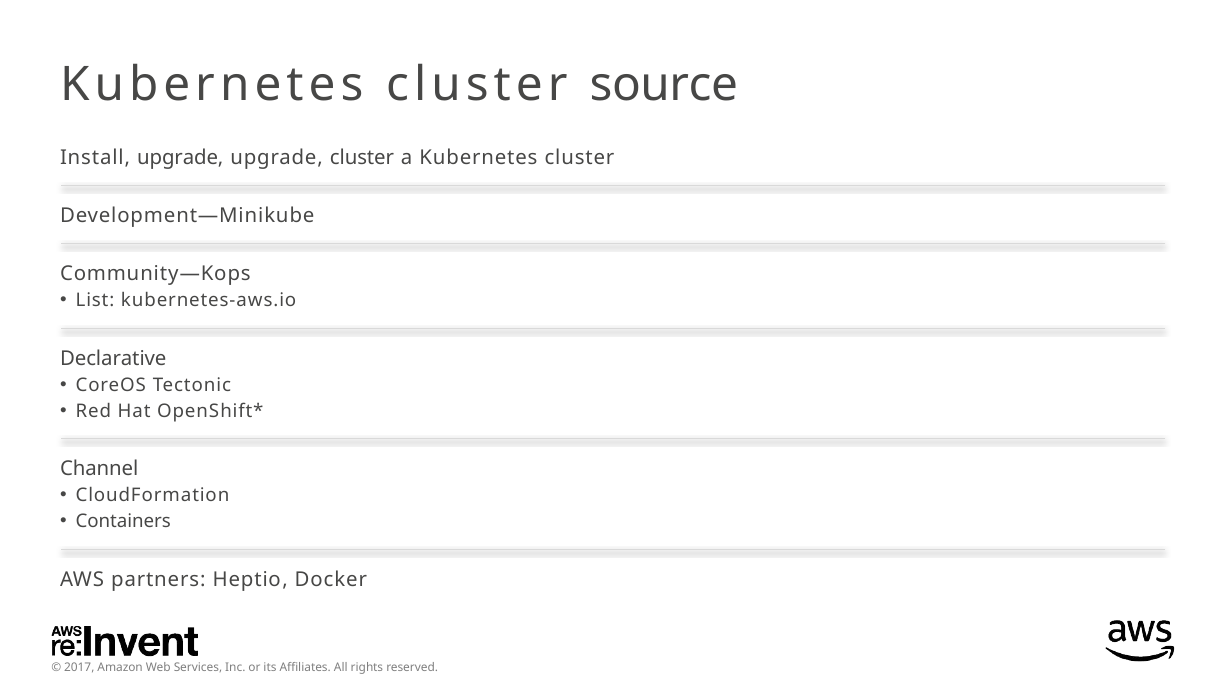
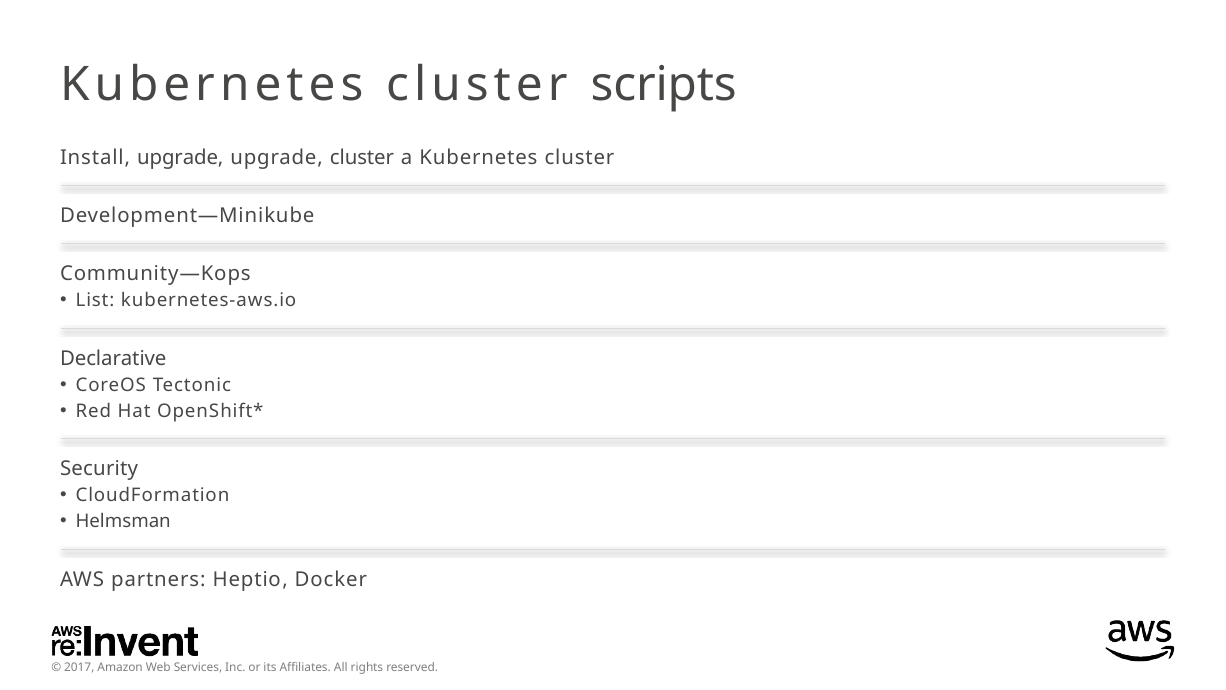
source: source -> scripts (664, 85)
Channel: Channel -> Security (99, 469)
Containers: Containers -> Helmsman (123, 521)
